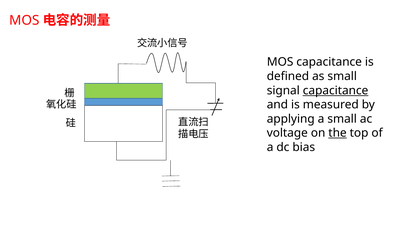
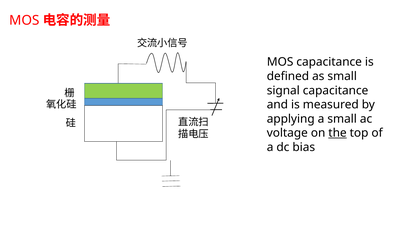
capacitance underline: present -> none (336, 91)
